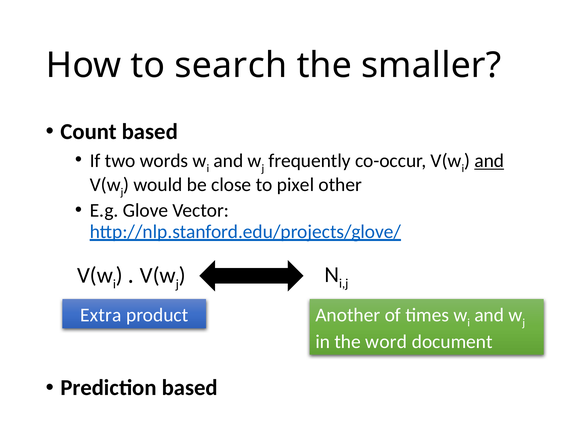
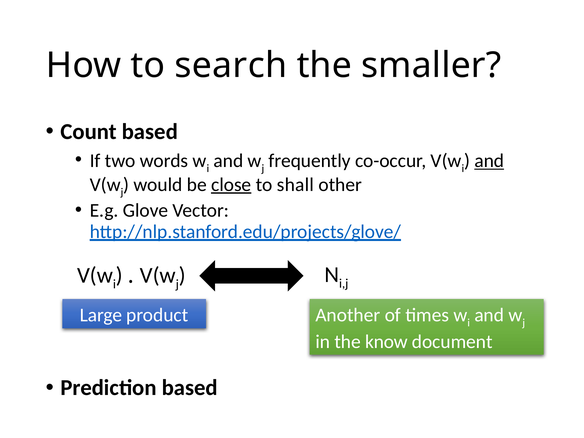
close underline: none -> present (231, 185)
pixel: pixel -> shall (295, 185)
Extra: Extra -> Large (101, 315)
word: word -> know (386, 342)
